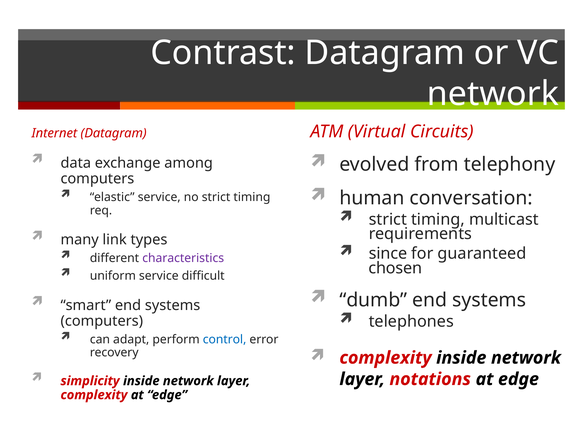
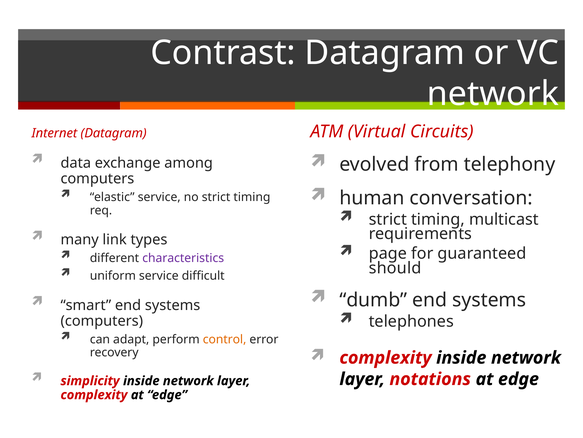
since: since -> page (388, 253)
chosen: chosen -> should (395, 268)
control colour: blue -> orange (225, 339)
